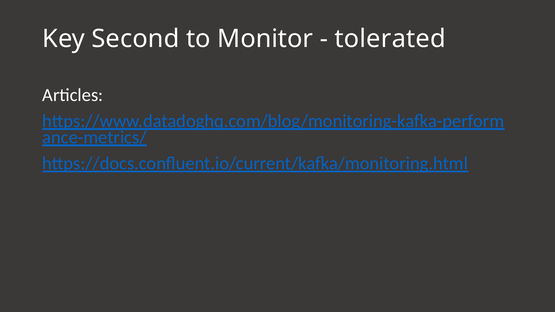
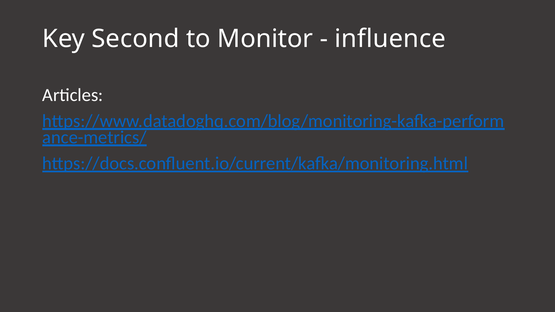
tolerated: tolerated -> influence (390, 39)
